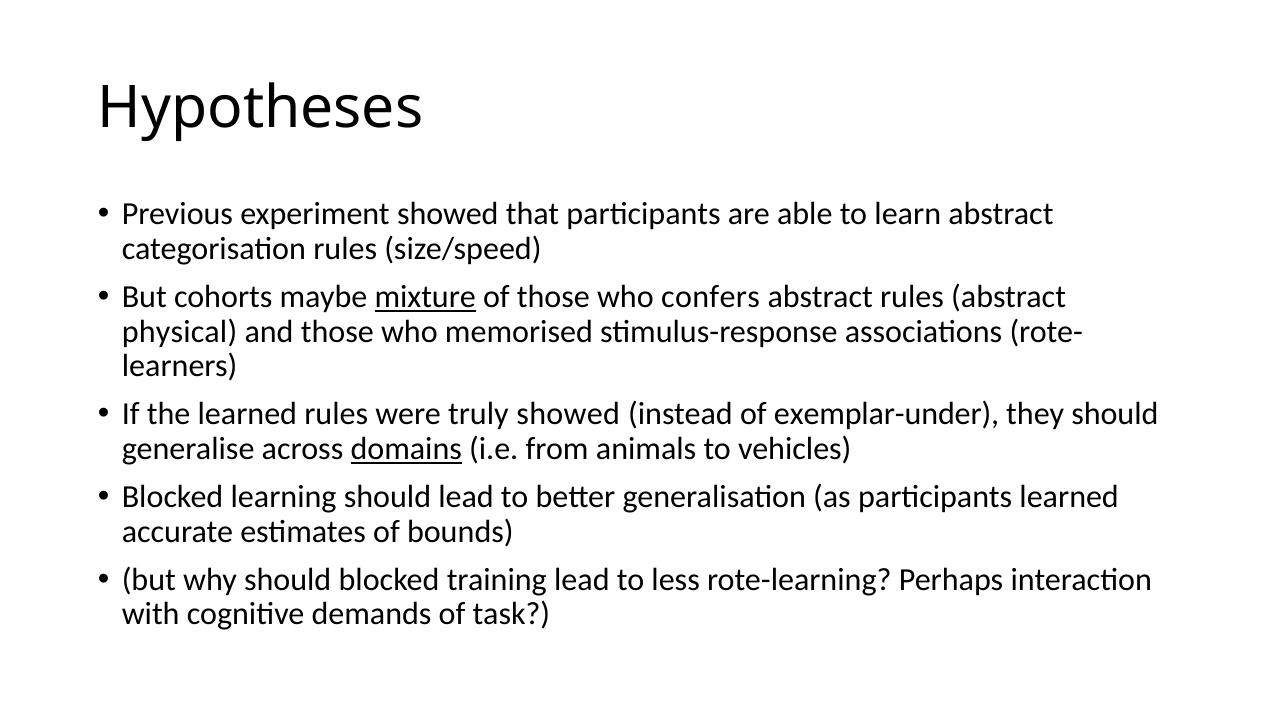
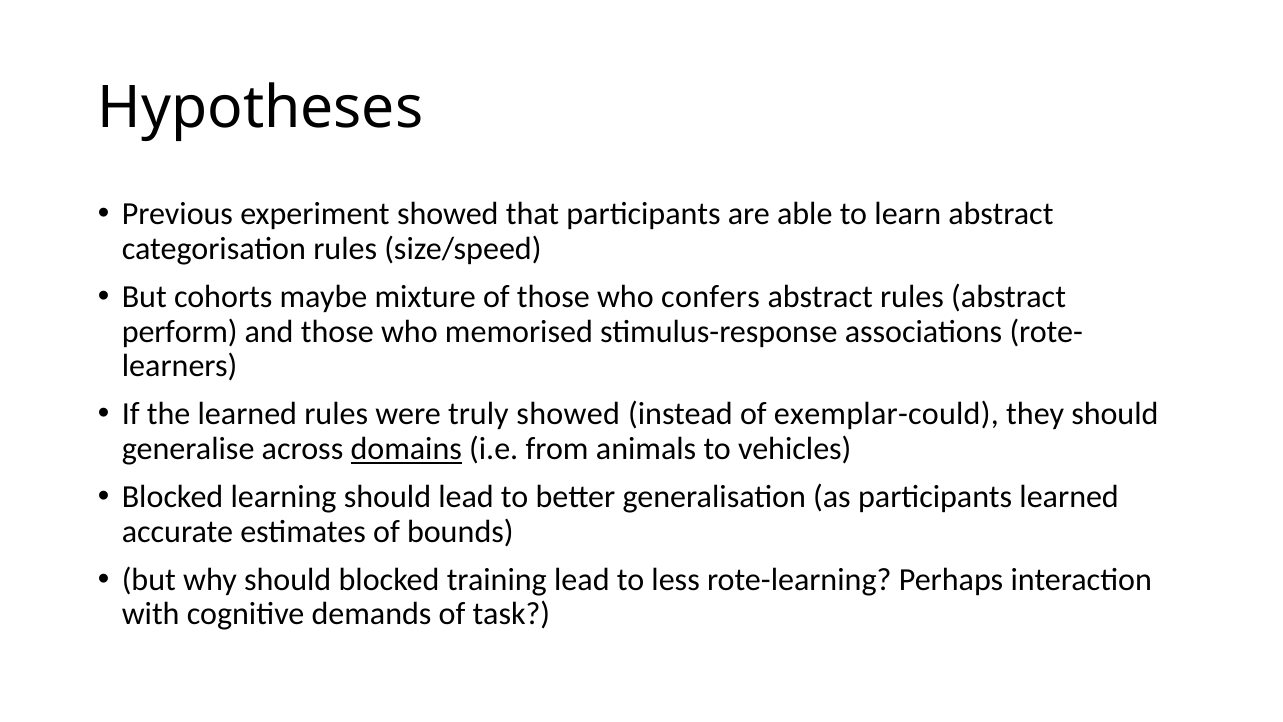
mixture underline: present -> none (425, 297)
physical: physical -> perform (180, 331)
exemplar-under: exemplar-under -> exemplar-could (886, 414)
